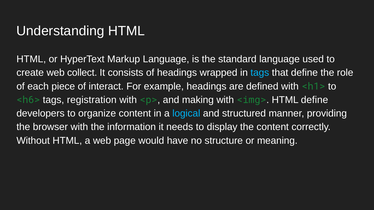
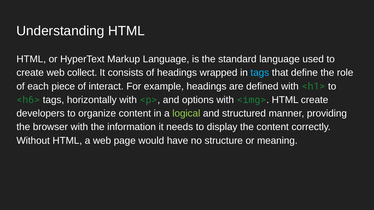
registration: registration -> horizontally (92, 100)
making: making -> options (198, 100)
HTML define: define -> create (315, 100)
logical colour: light blue -> light green (186, 114)
